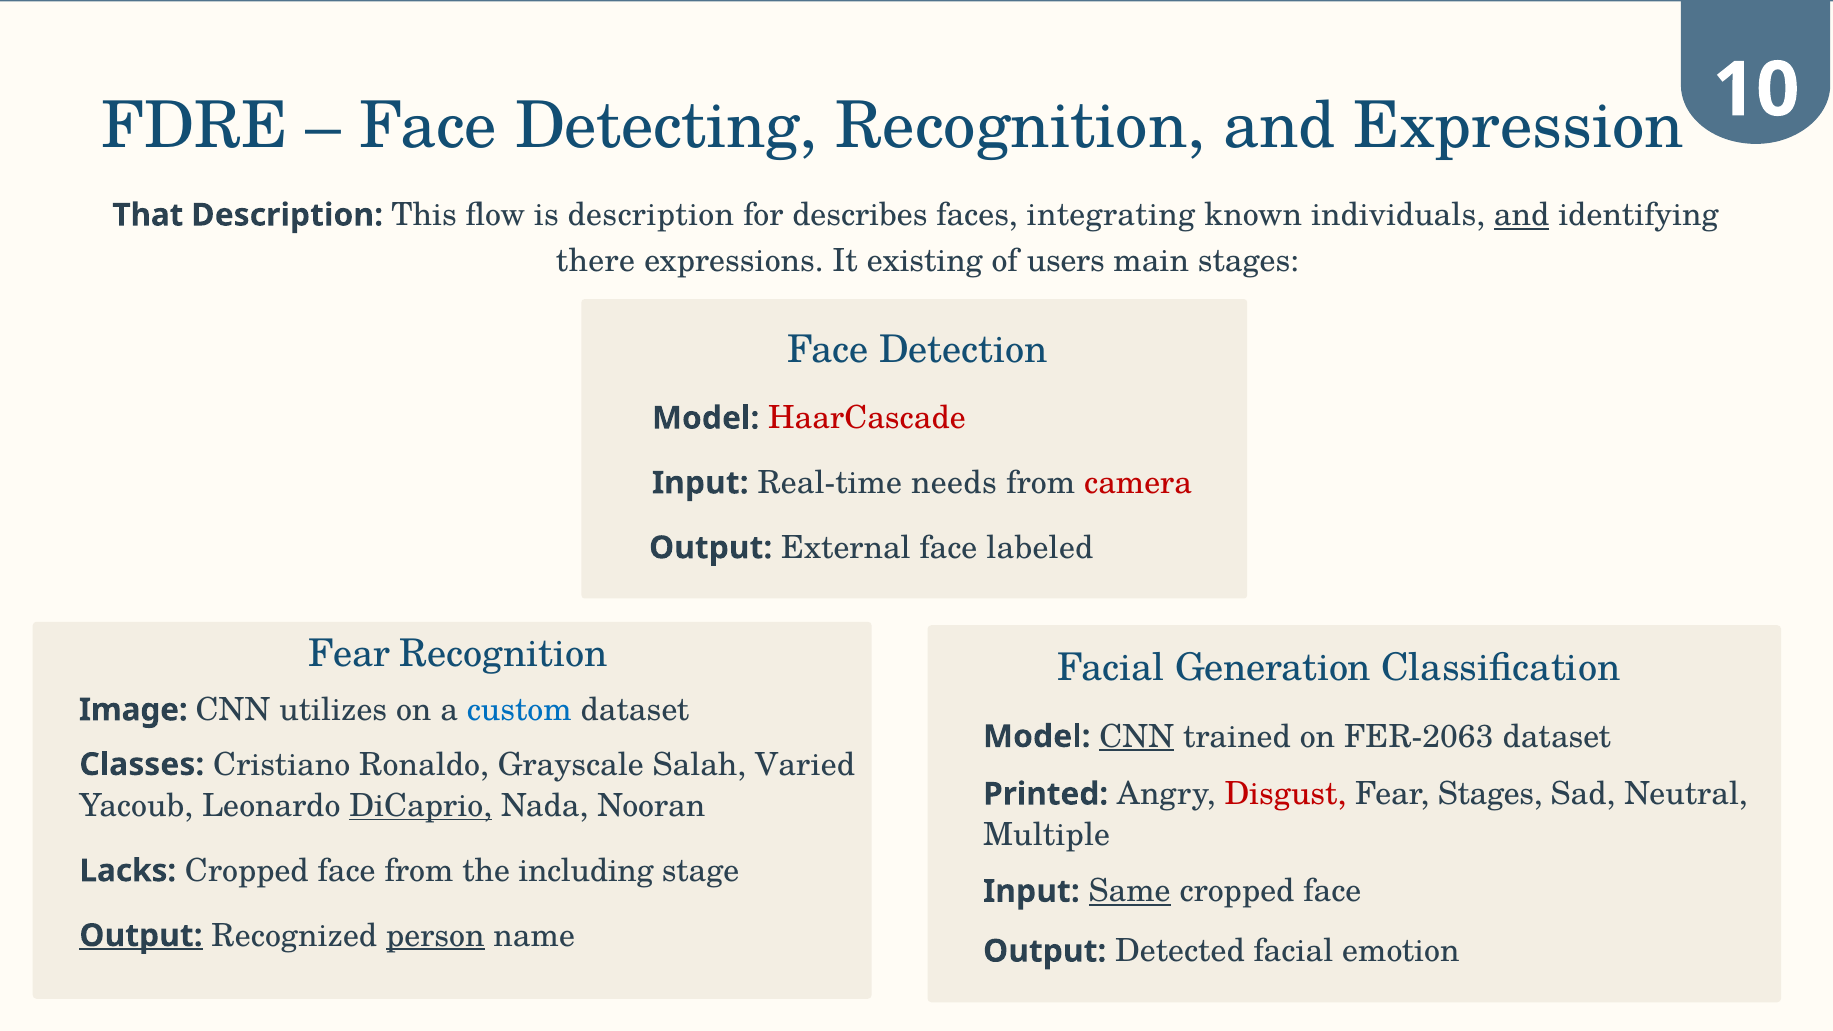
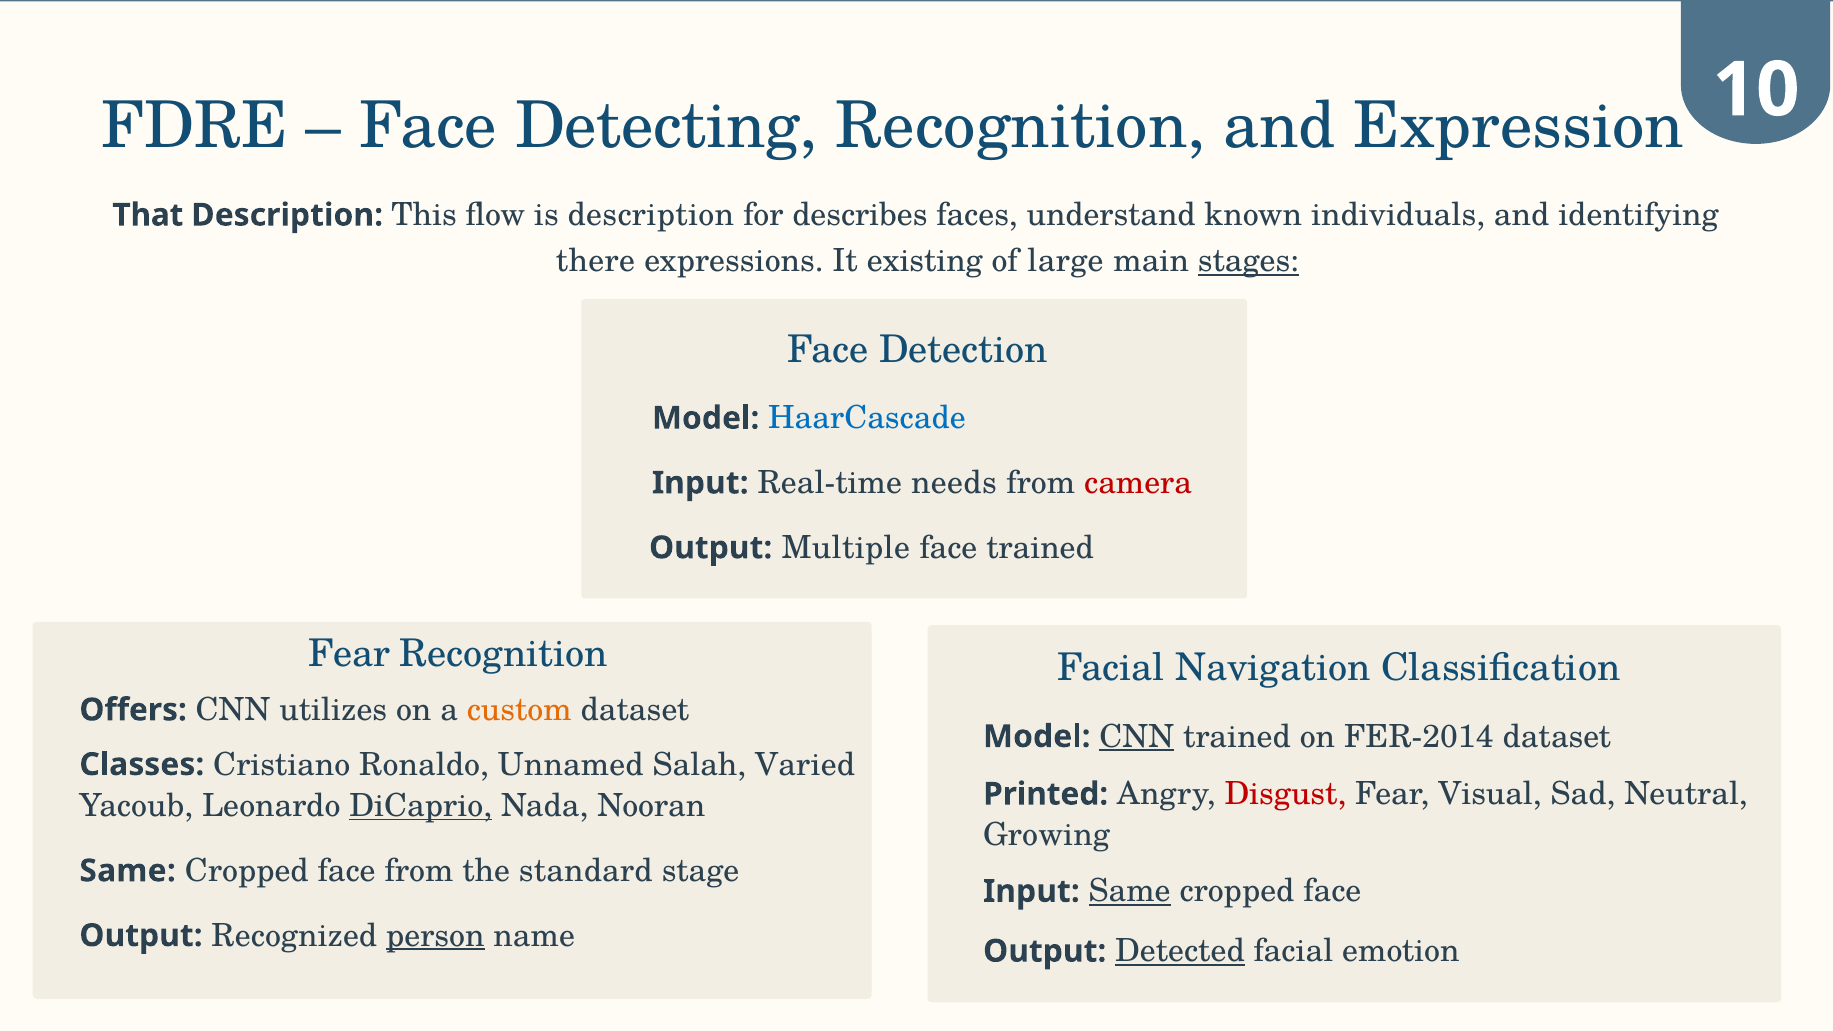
integrating: integrating -> understand (1111, 215)
and underline: present -> none (1522, 215)
users: users -> large (1066, 261)
stages underline: none -> present (1248, 261)
HaarCascade colour: red -> blue (867, 418)
External: External -> Multiple (846, 548)
face labeled: labeled -> trained (1040, 548)
Generation: Generation -> Navigation (1273, 668)
Image: Image -> Offers (133, 710)
custom colour: blue -> orange (519, 710)
FER-2063: FER-2063 -> FER-2014 (1419, 737)
Grayscale: Grayscale -> Unnamed (571, 765)
Fear Stages: Stages -> Visual (1490, 794)
Multiple: Multiple -> Growing (1047, 835)
Lacks: Lacks -> Same (128, 871)
including: including -> standard (586, 871)
Output underline: present -> none (141, 936)
Detected underline: none -> present (1180, 951)
